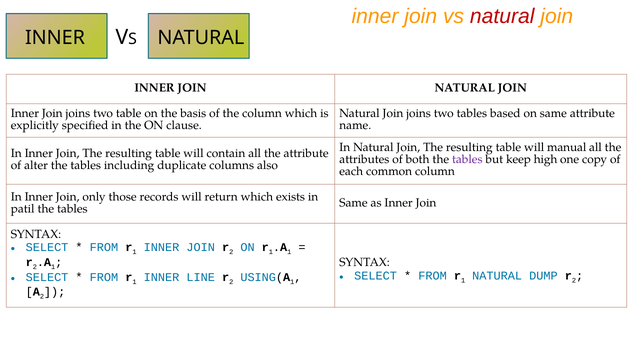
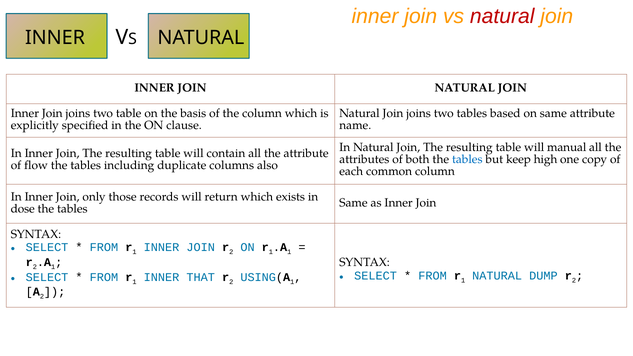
tables colour: purple -> blue (467, 160)
alter: alter -> flow (36, 165)
patil: patil -> dose (23, 209)
LINE: LINE -> THAT (201, 277)
